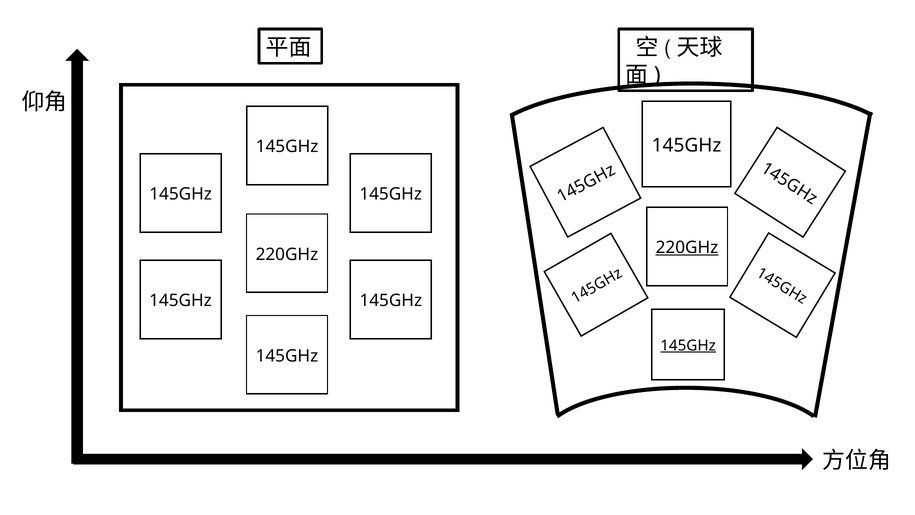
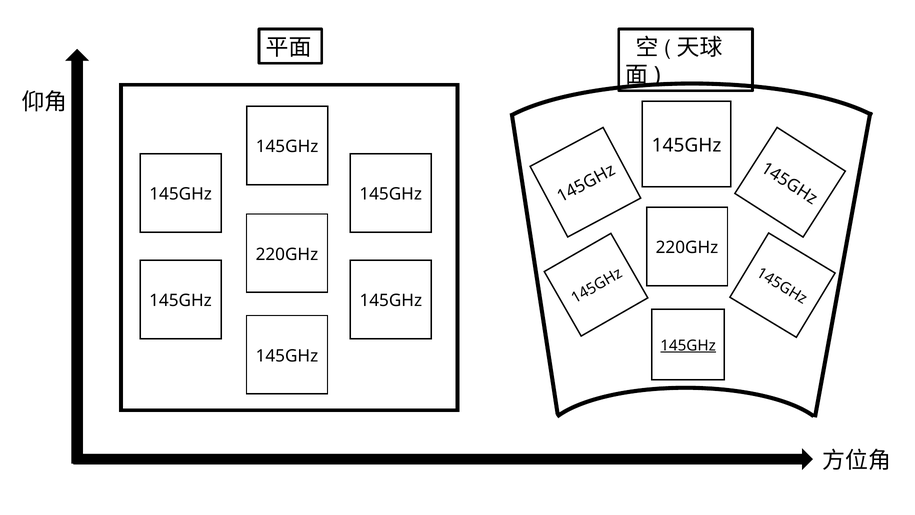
220GHz underline: present -> none (687, 248)
